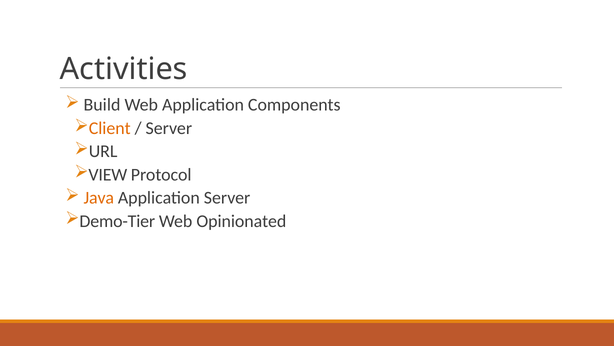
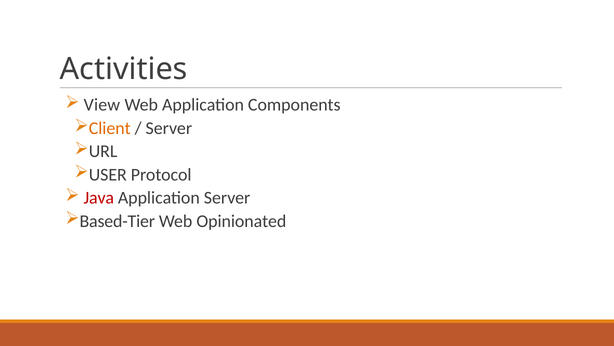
Build: Build -> View (102, 105)
VIEW: VIEW -> USER (108, 174)
Java colour: orange -> red (99, 198)
Demo-Tier: Demo-Tier -> Based-Tier (117, 221)
